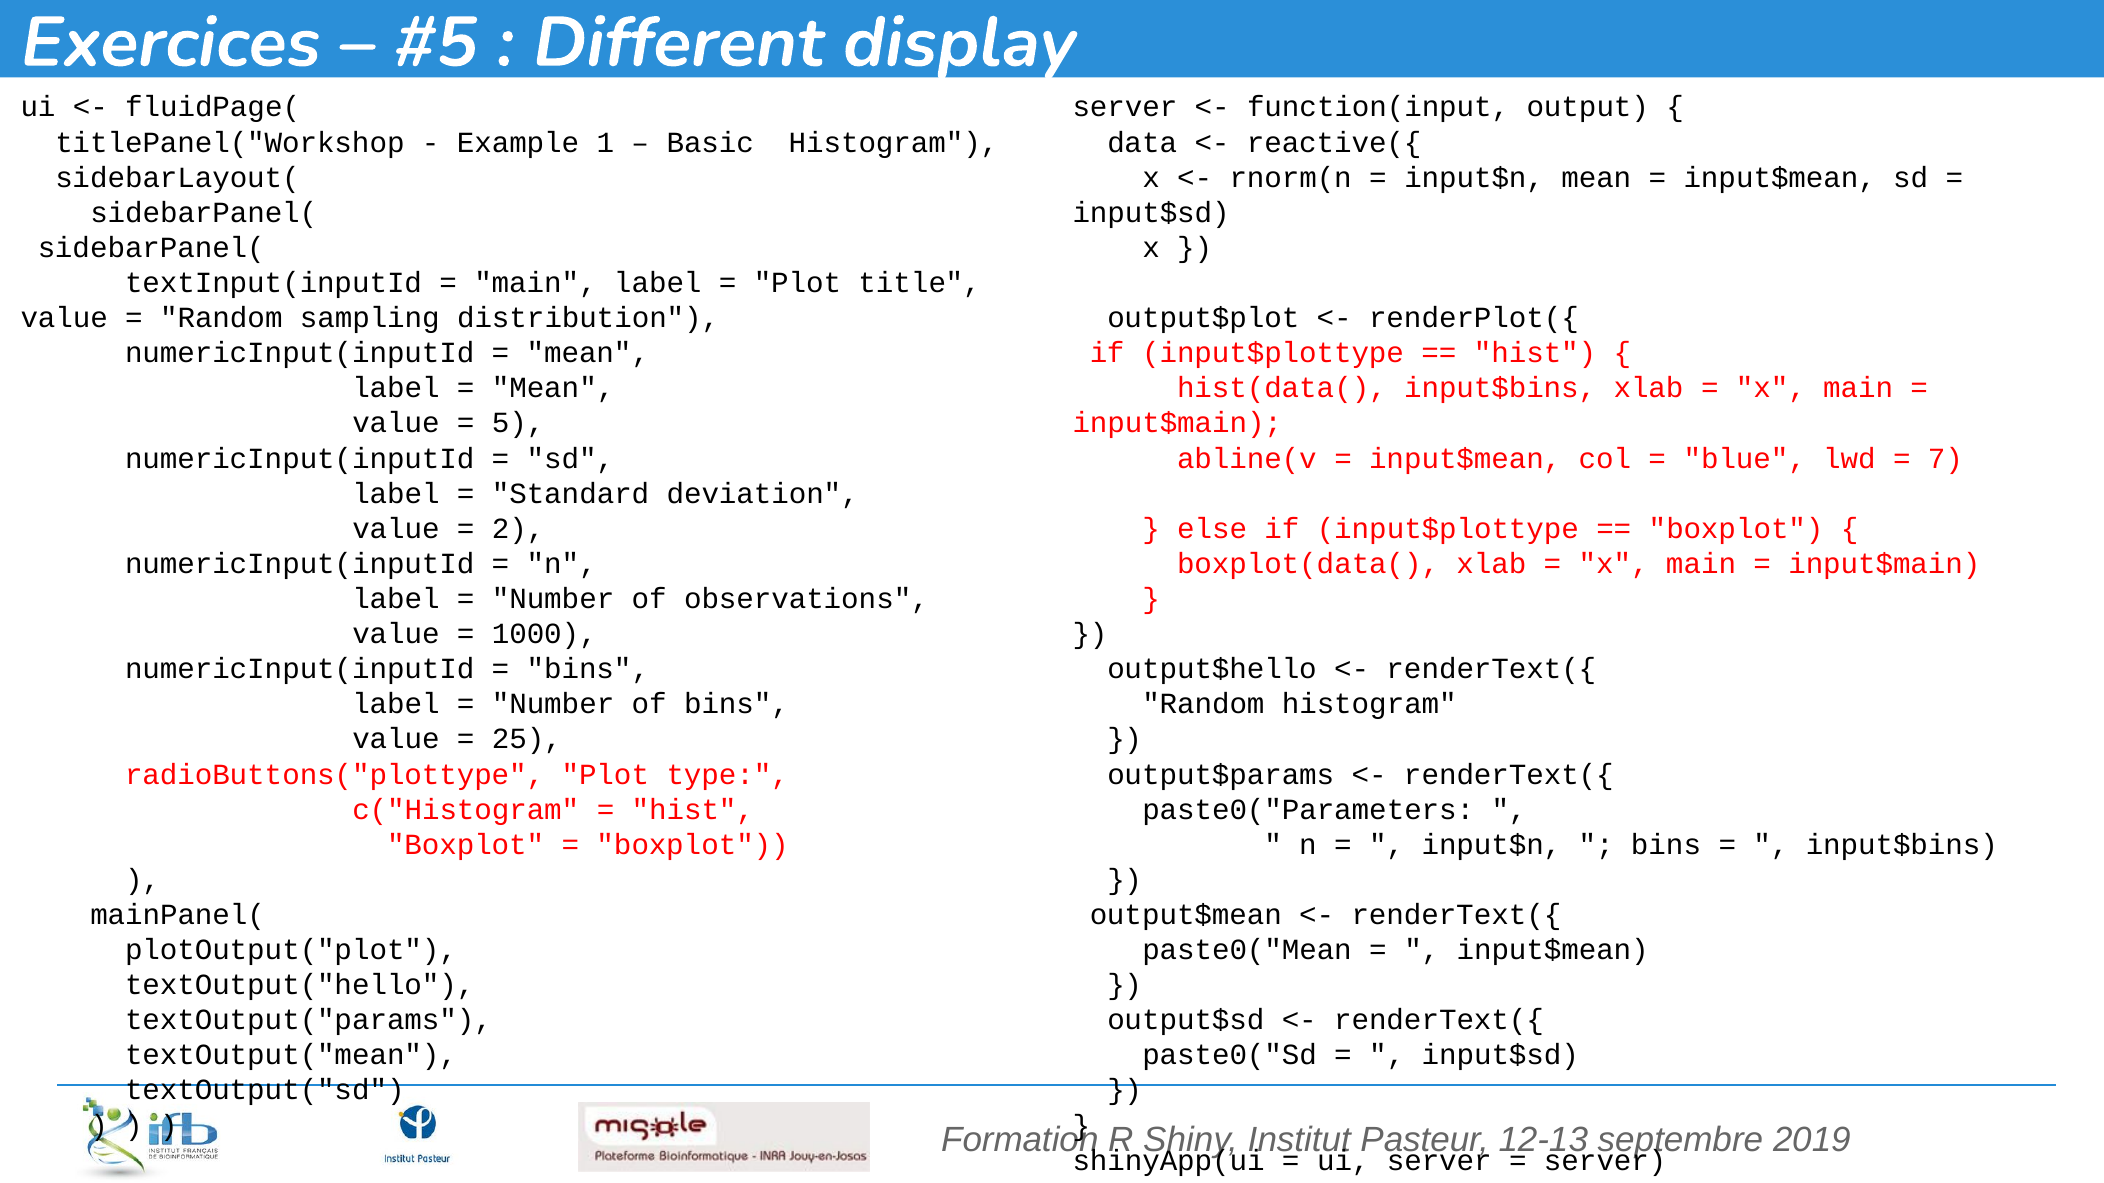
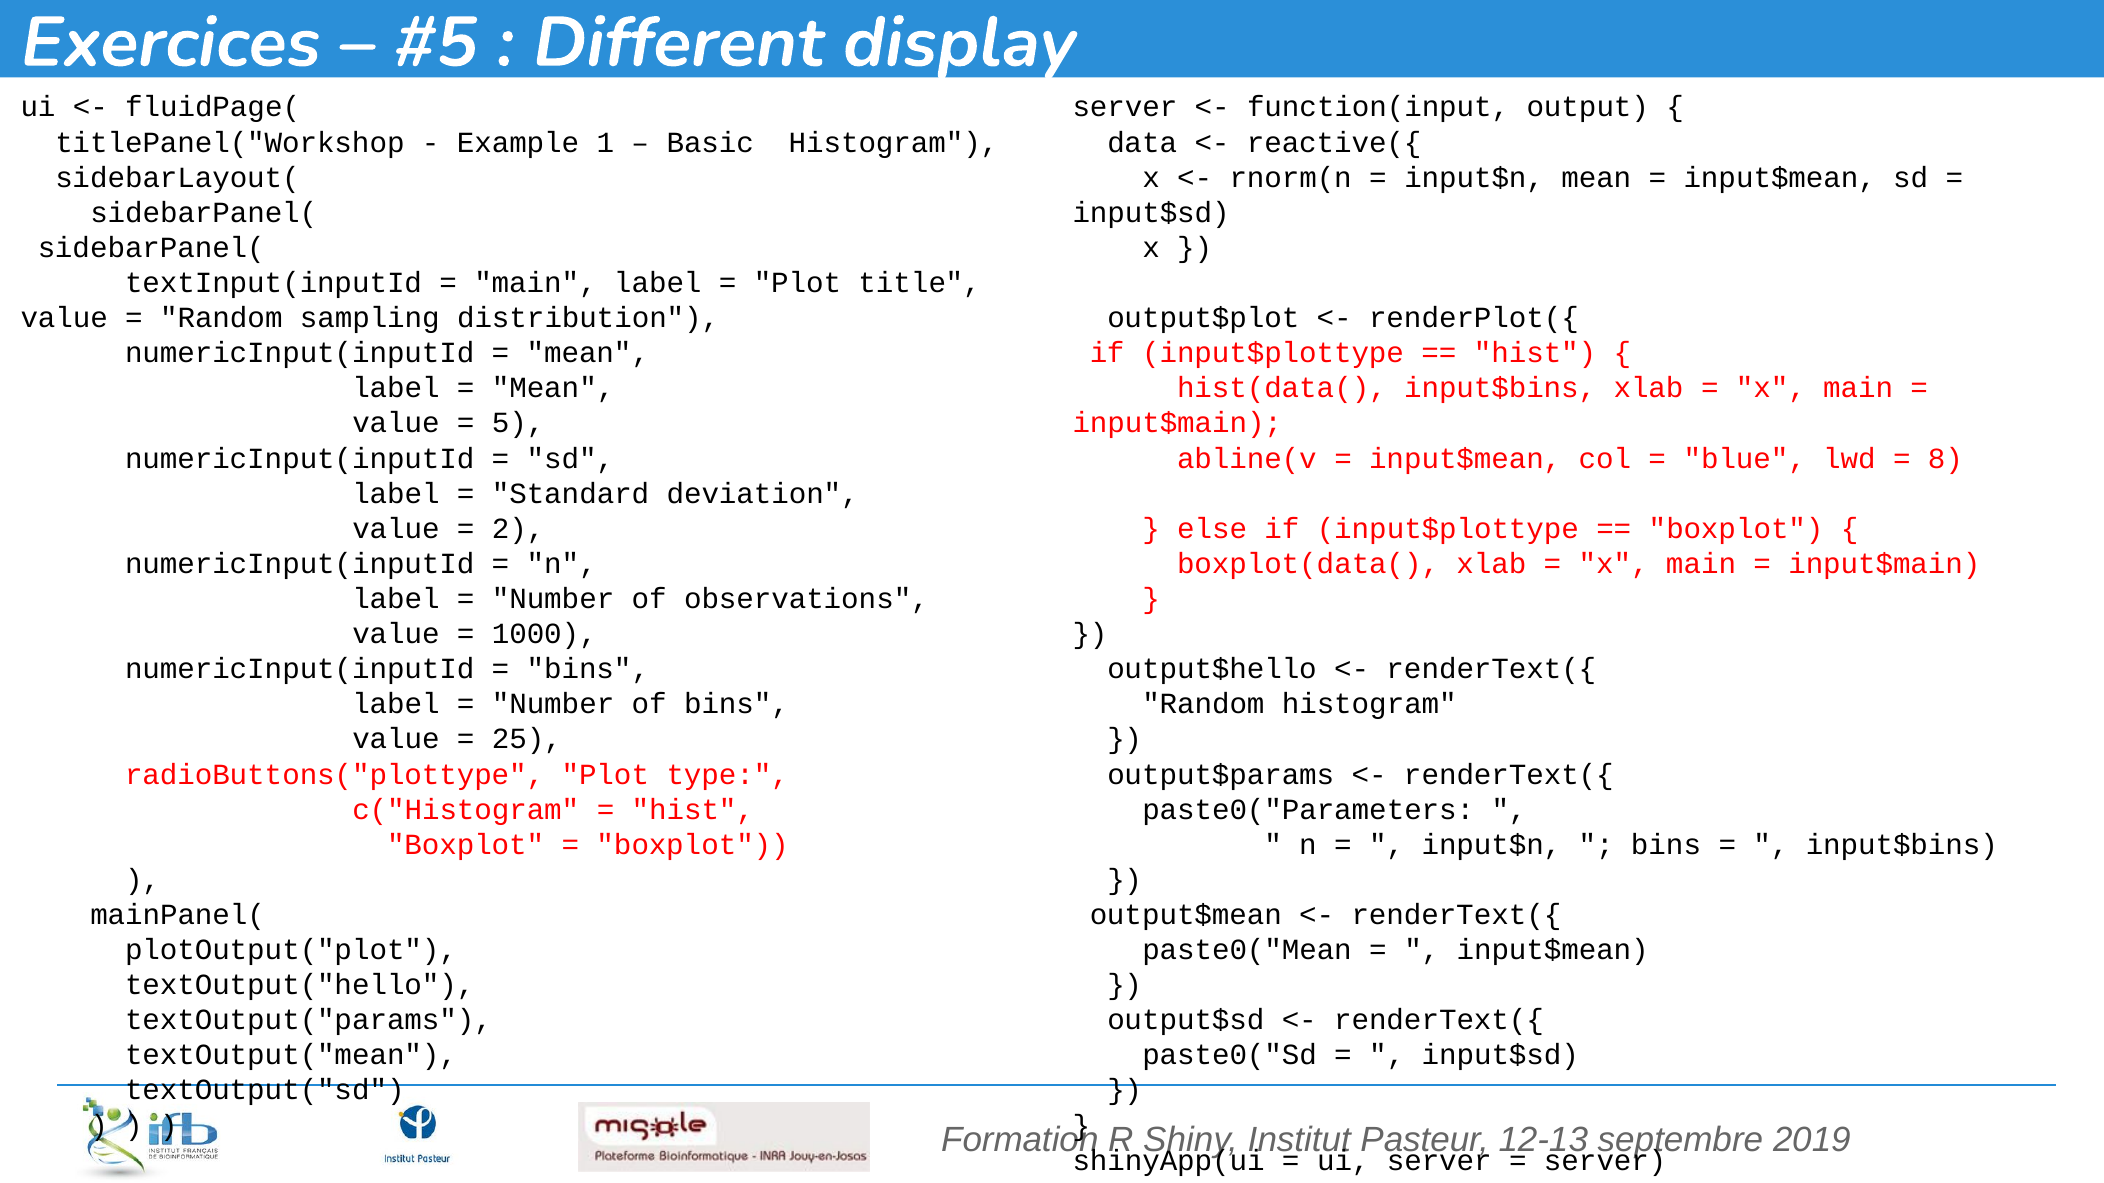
7: 7 -> 8 (1945, 459)
